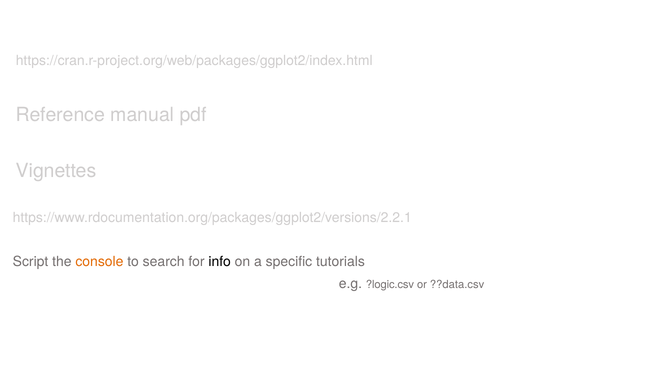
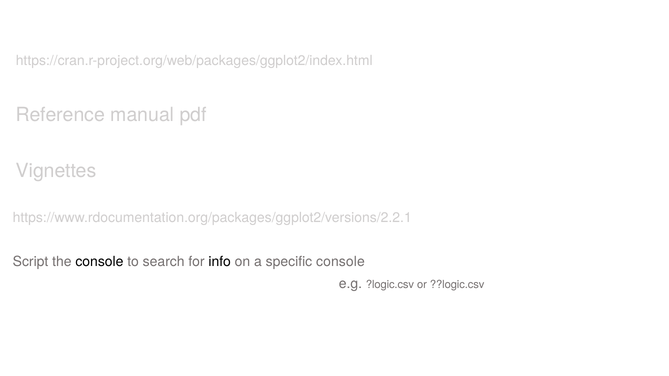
console colour: orange -> black (99, 262)
specific tutorials: tutorials -> console (340, 262)
??data.csv: ??data.csv -> ??logic.csv (457, 285)
